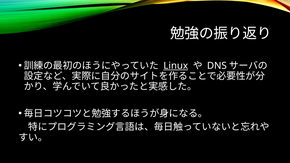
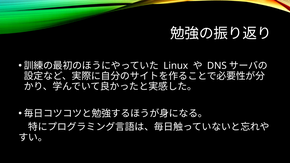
Linux underline: present -> none (176, 66)
